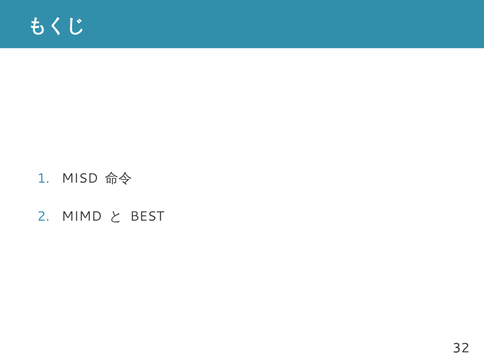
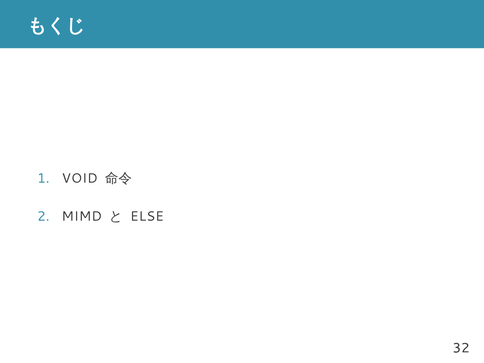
MISD: MISD -> VOID (80, 179)
BEST: BEST -> ELSE (147, 216)
